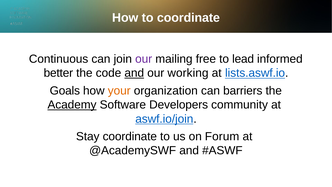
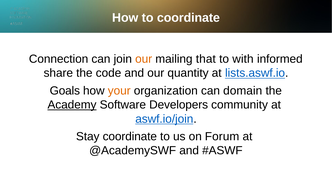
Continuous: Continuous -> Connection (59, 59)
our colour: purple -> orange (144, 59)
free: free -> that (206, 59)
lead: lead -> with (243, 59)
better: better -> share (58, 73)
and underline: present -> none (134, 73)
working: working -> quantity (188, 73)
barriers: barriers -> domain (243, 91)
